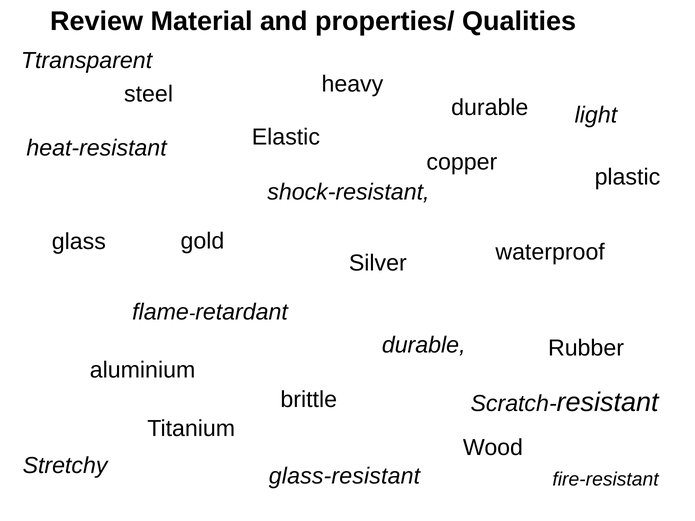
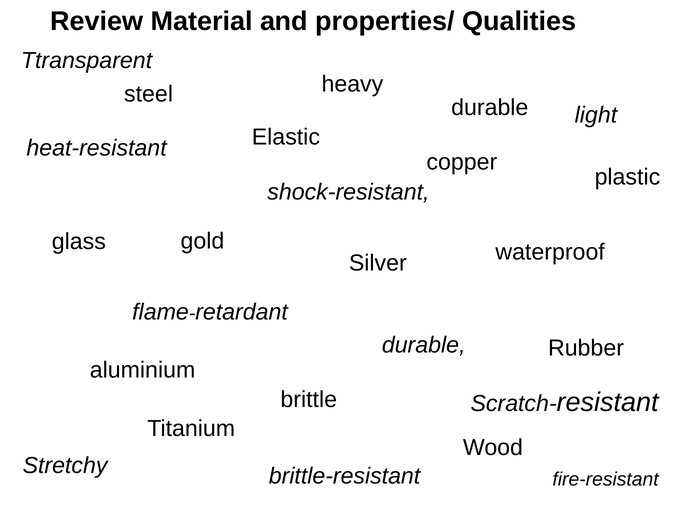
glass-resistant: glass-resistant -> brittle-resistant (345, 477)
